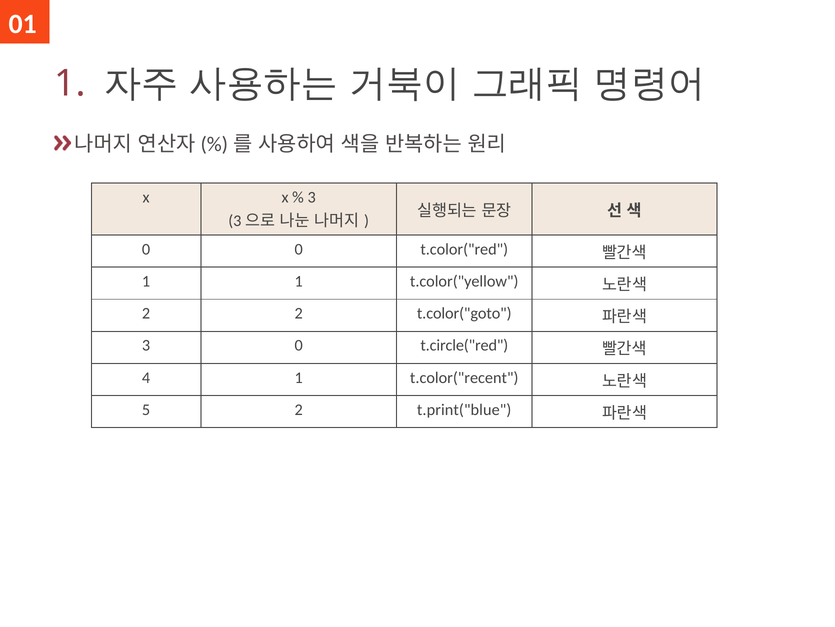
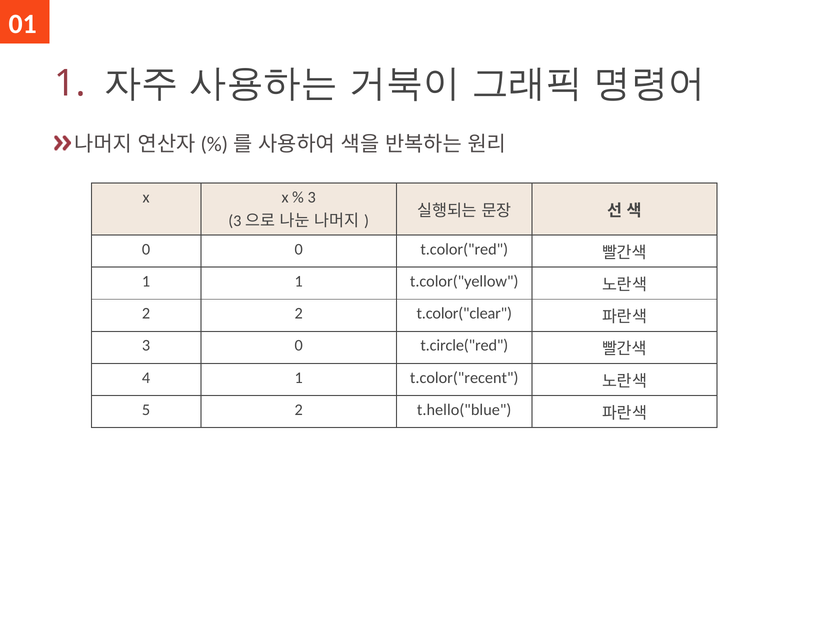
t.color("goto: t.color("goto -> t.color("clear (464, 313)
t.print("blue: t.print("blue -> t.hello("blue (464, 409)
